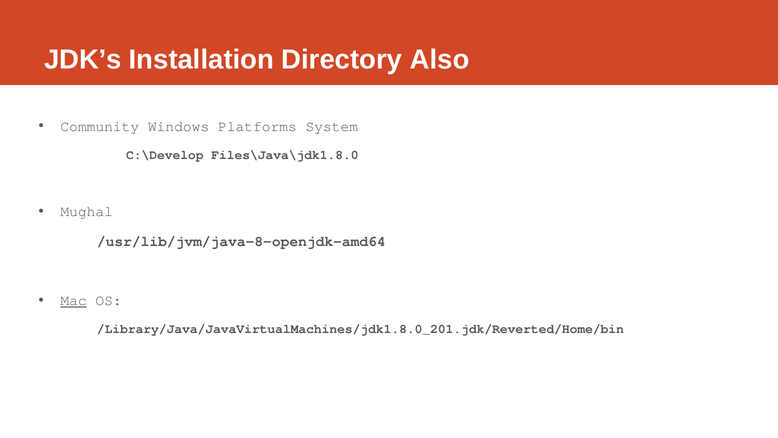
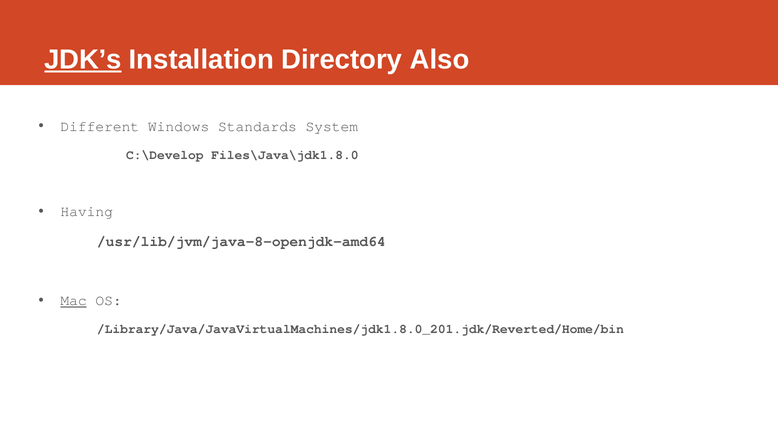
JDK’s underline: none -> present (83, 60)
Community: Community -> Different (100, 126)
Platforms: Platforms -> Standards (257, 126)
Mughal: Mughal -> Having (87, 211)
